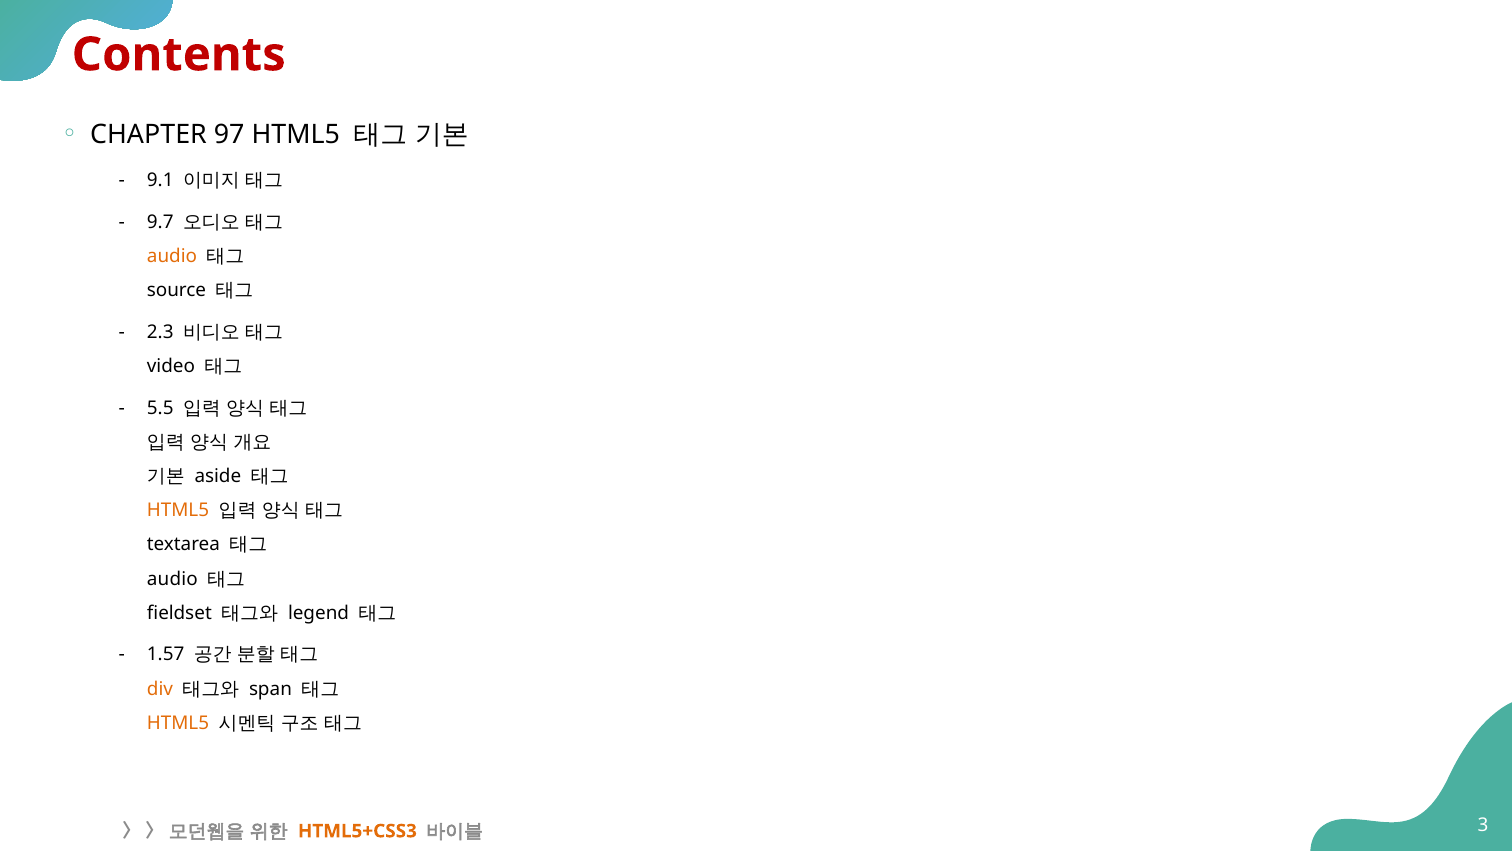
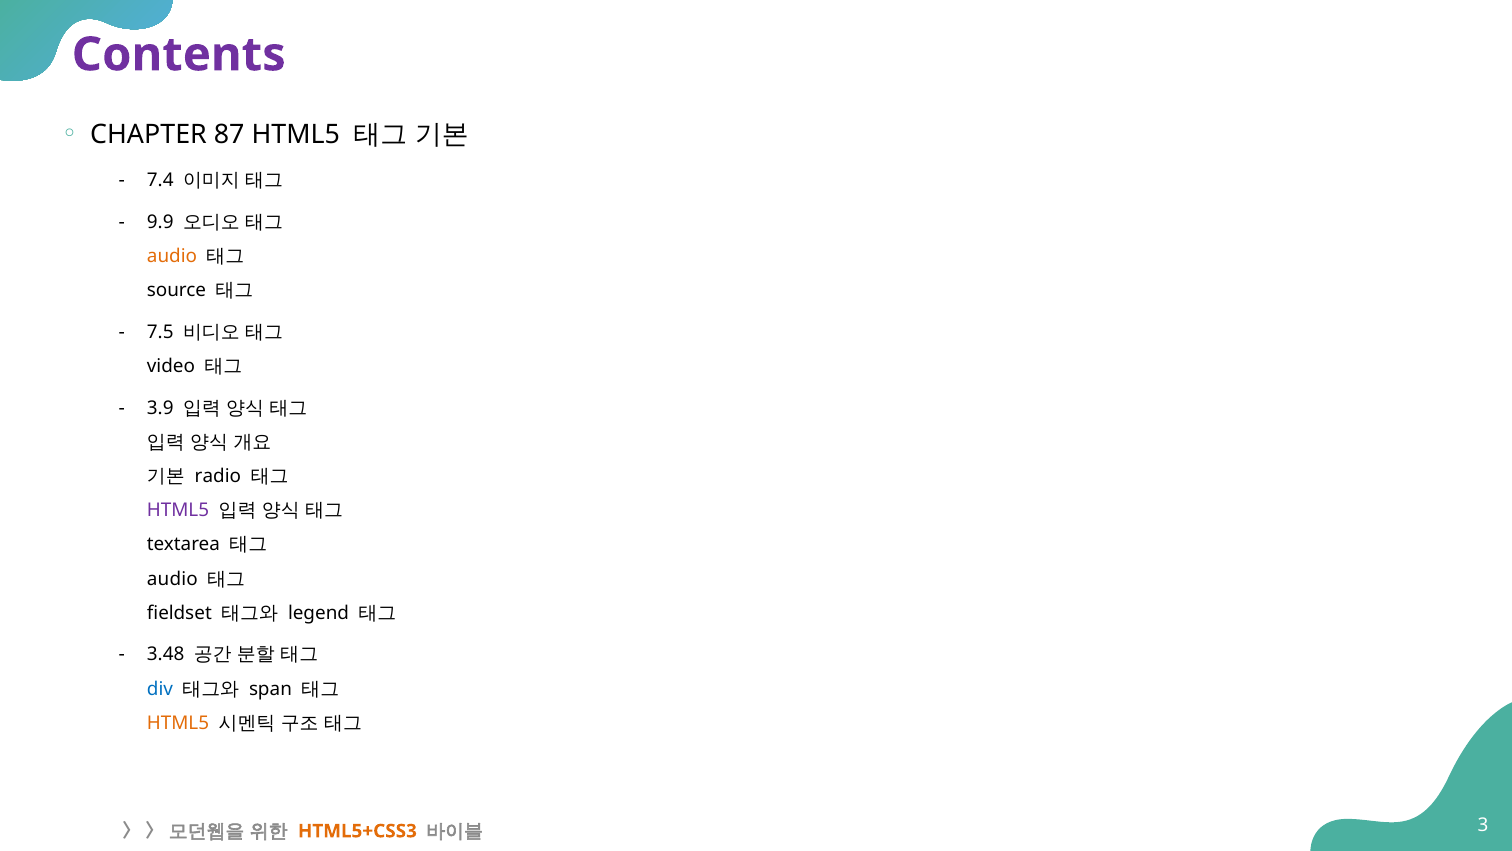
Contents colour: red -> purple (179, 55)
97: 97 -> 87 (229, 135)
9.1: 9.1 -> 7.4 (160, 181)
9.7: 9.7 -> 9.9 (160, 223)
2.3: 2.3 -> 7.5 (160, 332)
5.5: 5.5 -> 3.9 (160, 408)
aside: aside -> radio (218, 476)
HTML5 colour: orange -> purple (178, 510)
1.57: 1.57 -> 3.48 (166, 654)
div colour: orange -> blue (160, 688)
